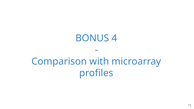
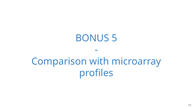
4: 4 -> 5 (114, 38)
